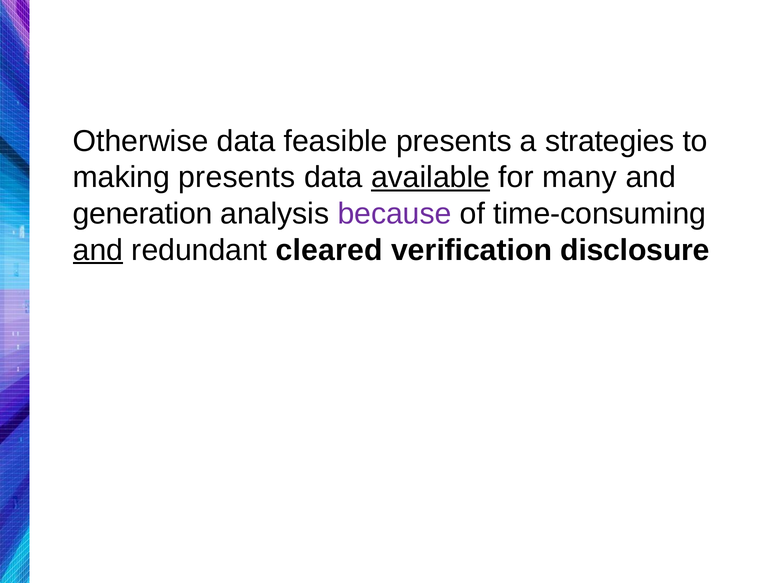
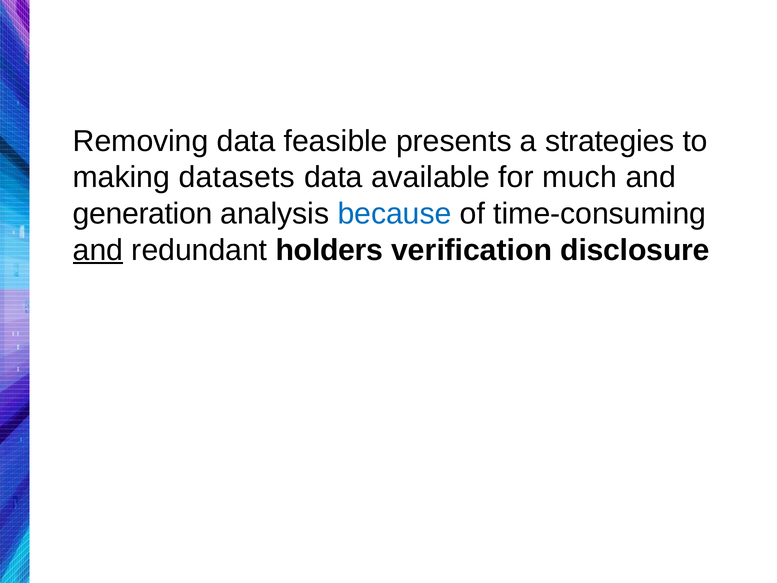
Otherwise: Otherwise -> Removing (141, 141)
making presents: presents -> datasets (237, 177)
available underline: present -> none (431, 177)
many: many -> much (579, 177)
because colour: purple -> blue (395, 214)
cleared: cleared -> holders (329, 250)
